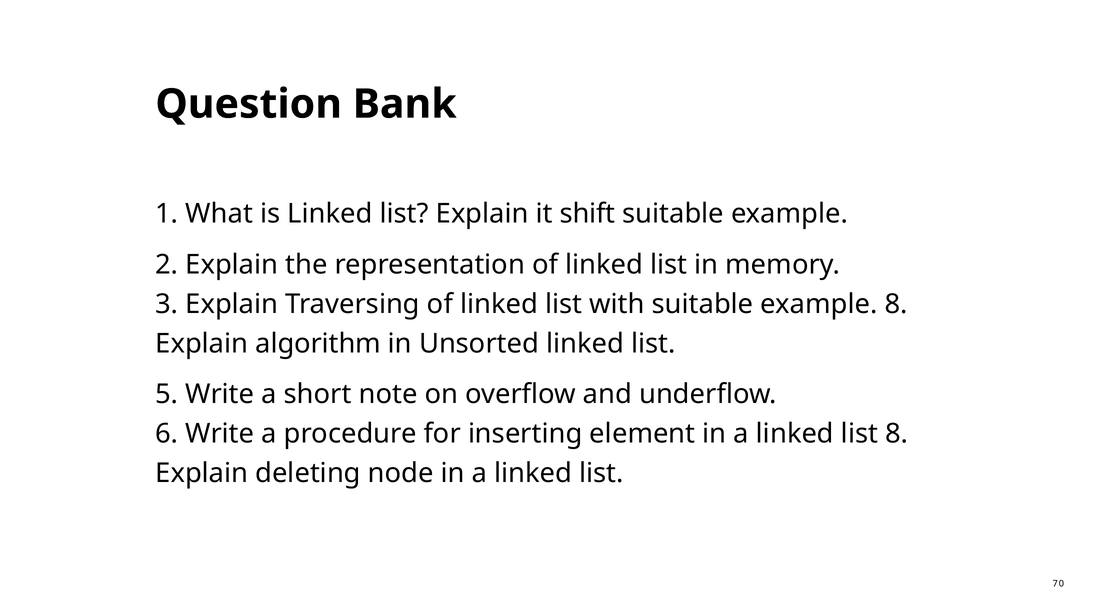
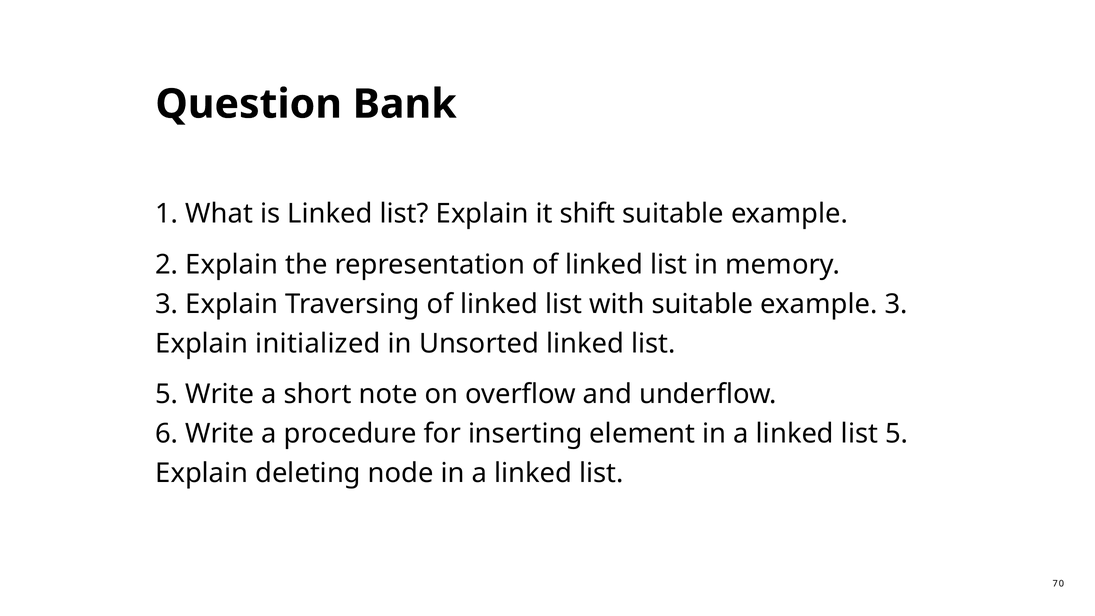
example 8: 8 -> 3 (896, 304)
algorithm: algorithm -> initialized (318, 343)
a linked list 8: 8 -> 5 (897, 434)
